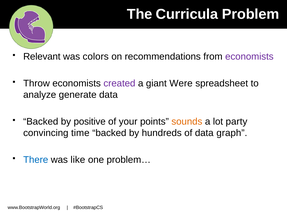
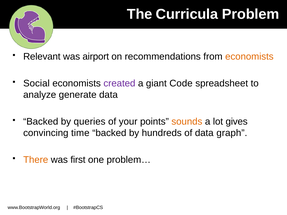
colors: colors -> airport (96, 57)
economists colour: purple -> orange (249, 57)
Throw: Throw -> Social (36, 83)
Were: Were -> Code (181, 83)
positive: positive -> queries (90, 122)
party: party -> gives (237, 122)
There colour: blue -> orange (36, 160)
like: like -> first (78, 160)
